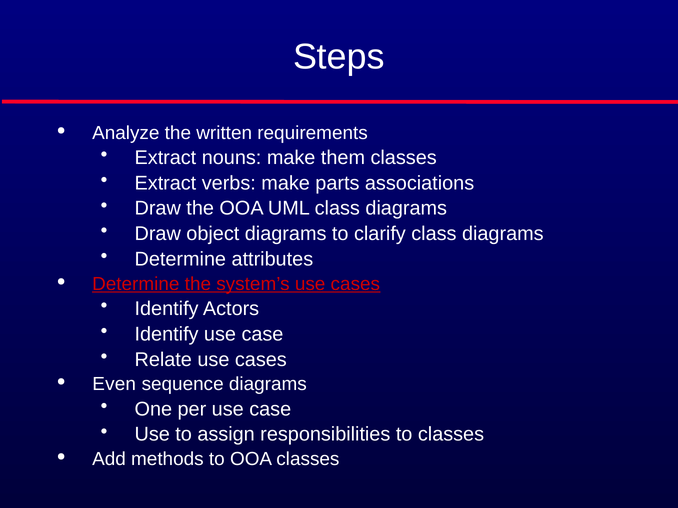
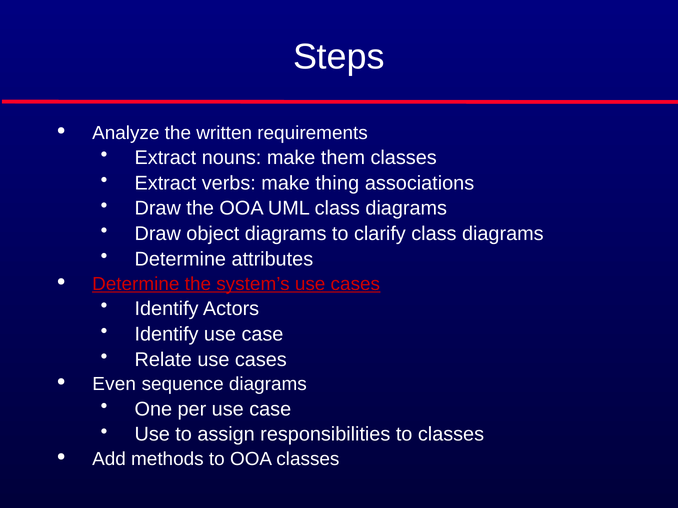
parts: parts -> thing (337, 183)
